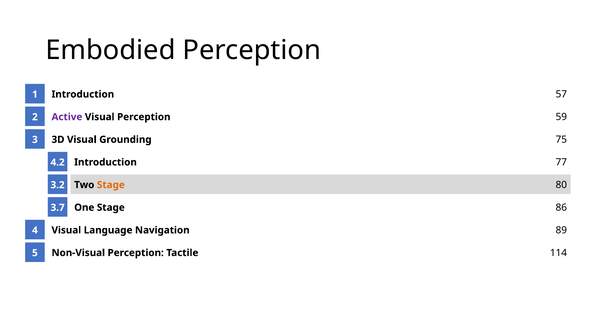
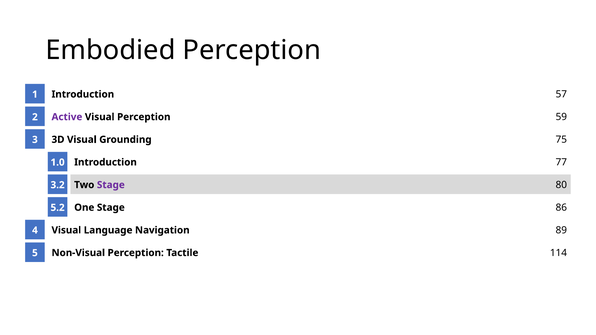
4.2: 4.2 -> 1.0 (58, 162)
Stage colour: orange -> purple (111, 185)
3.7: 3.7 -> 5.2 (58, 208)
